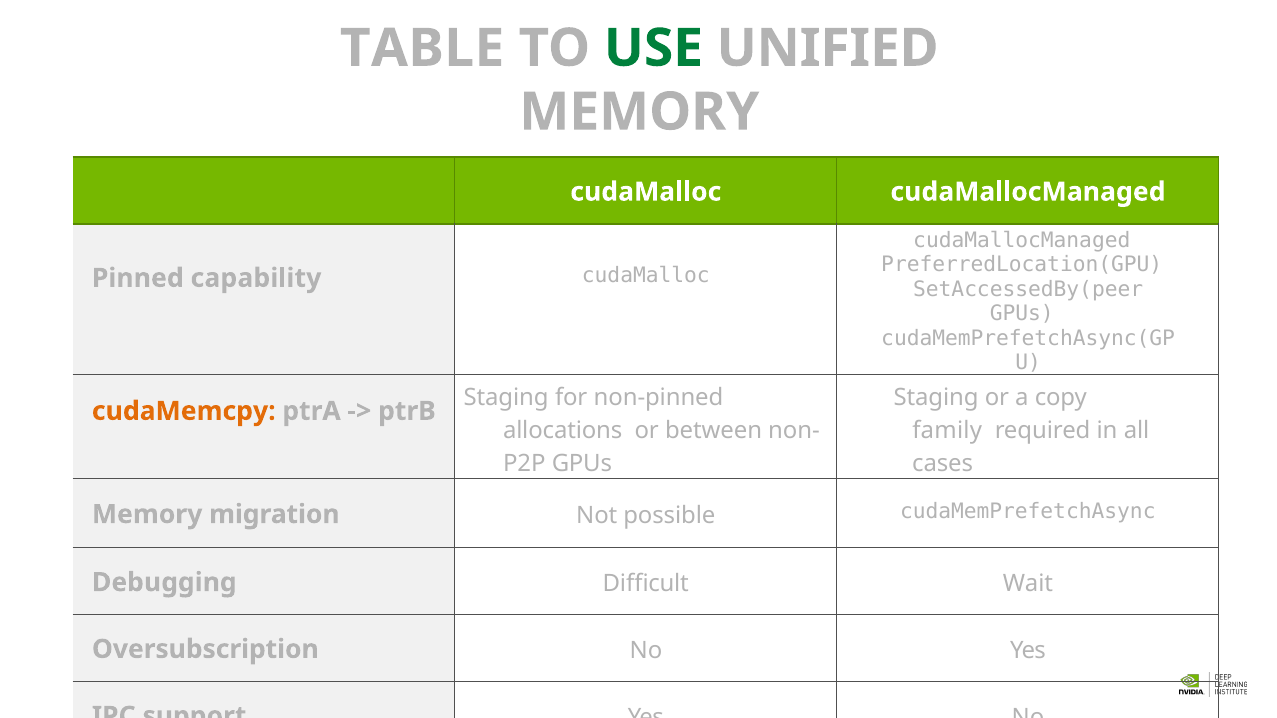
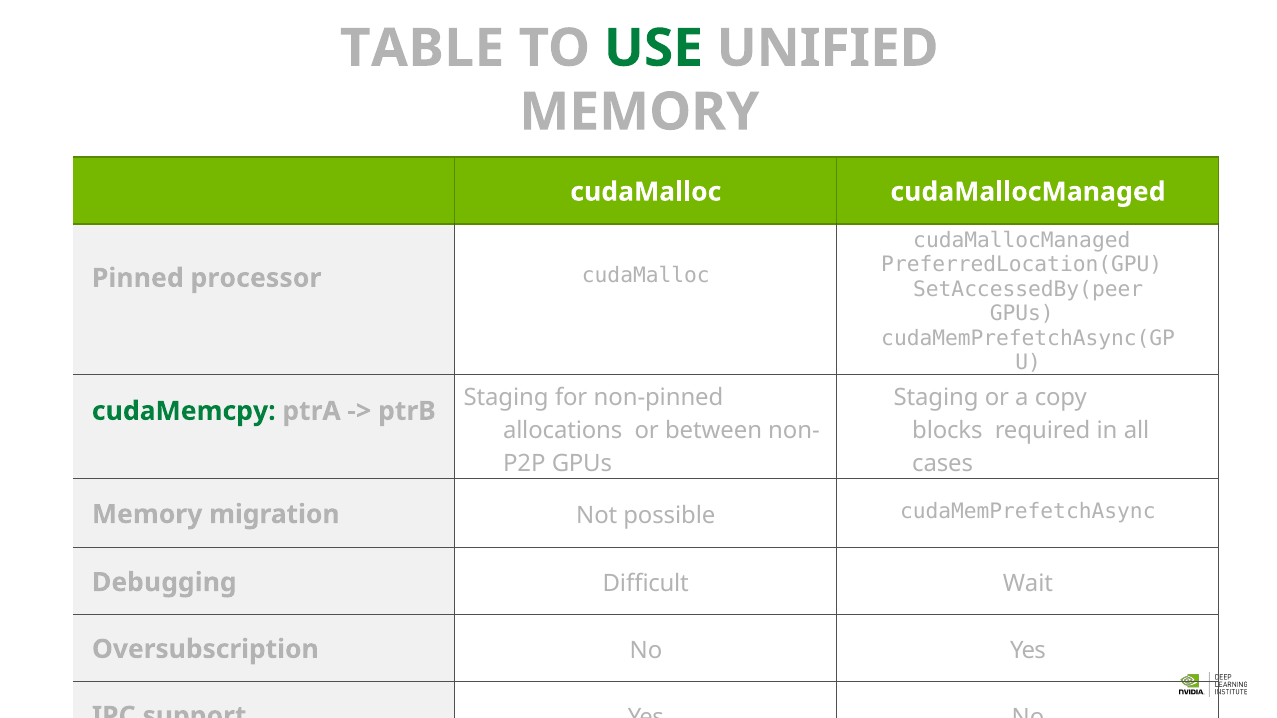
capability: capability -> processor (256, 278)
cudaMemcpy colour: orange -> green (184, 411)
family: family -> blocks (947, 431)
